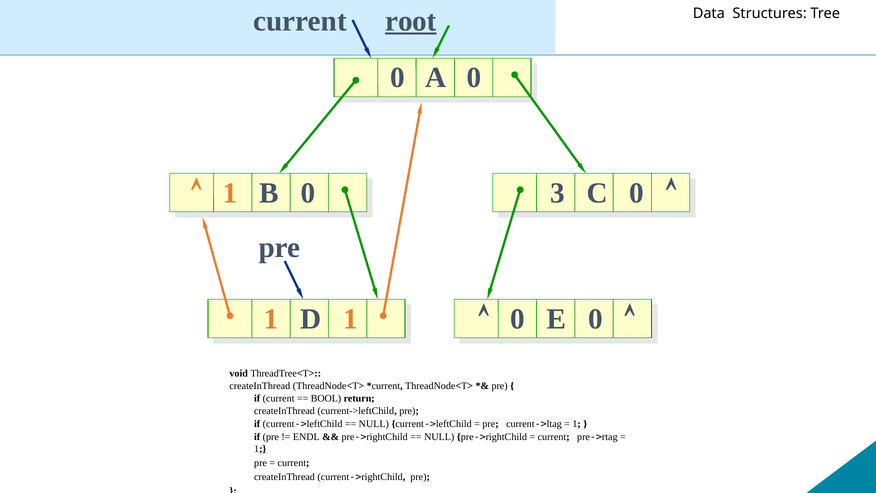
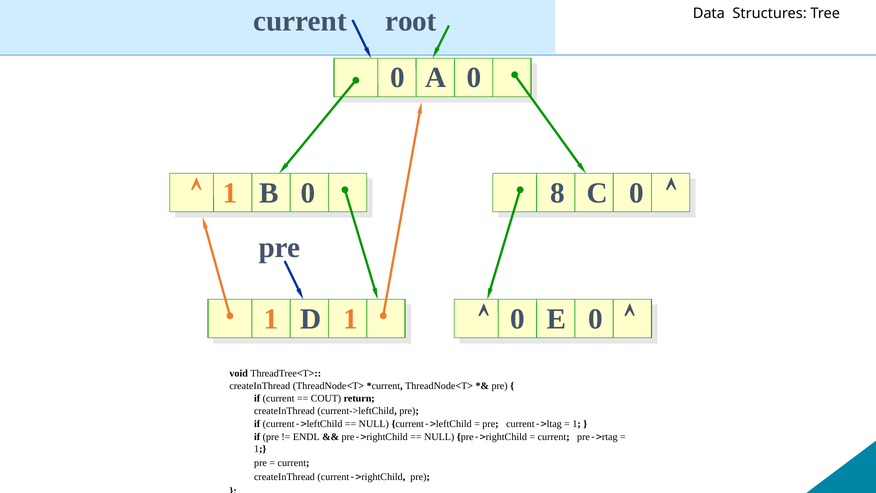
root underline: present -> none (411, 21)
3: 3 -> 8 (557, 193)
BOOL: BOOL -> COUT (326, 398)
